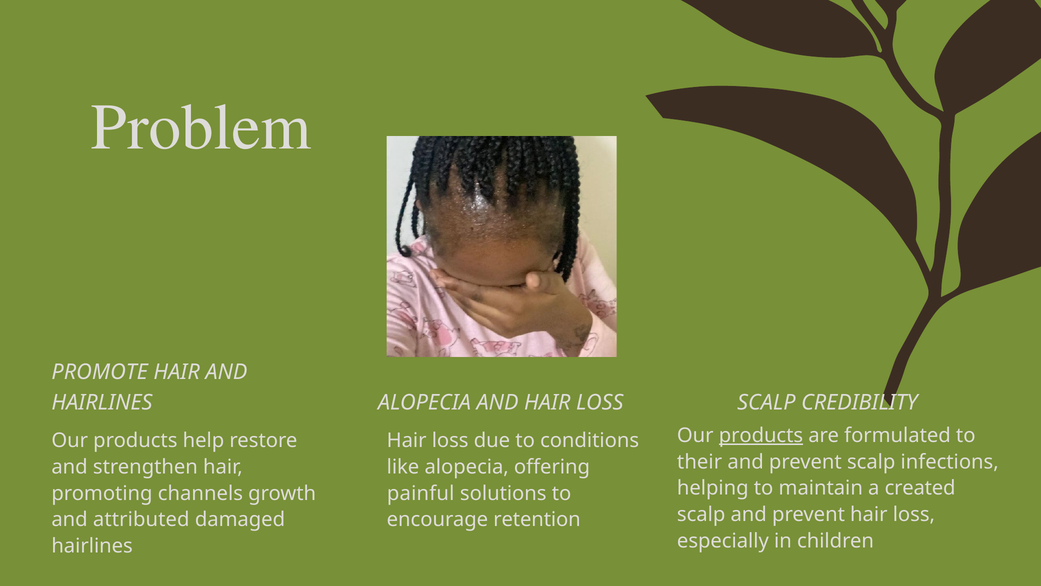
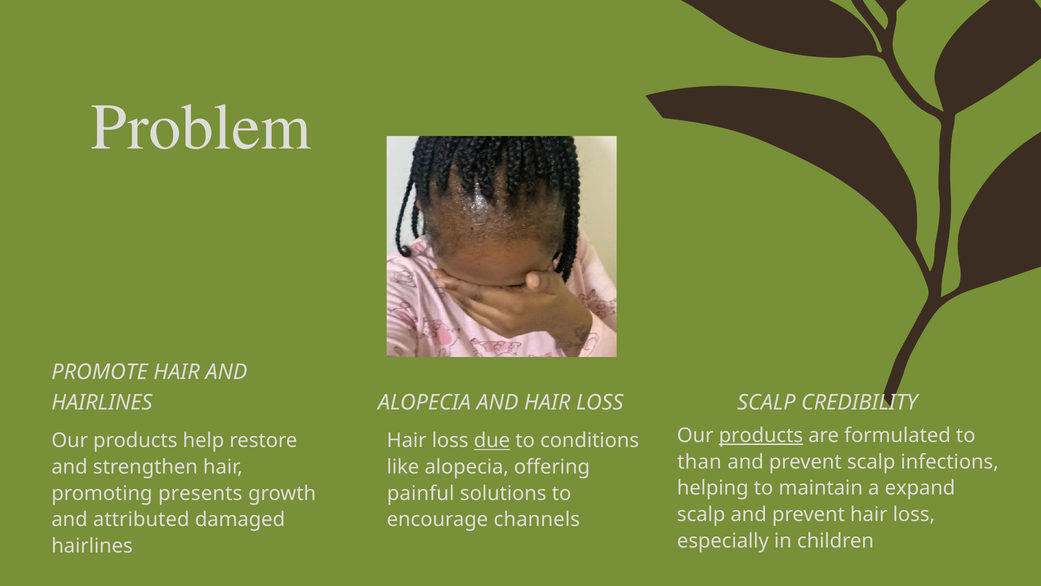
due underline: none -> present (492, 440)
their: their -> than (700, 461)
created: created -> expand (920, 488)
channels: channels -> presents (200, 493)
retention: retention -> channels (537, 519)
